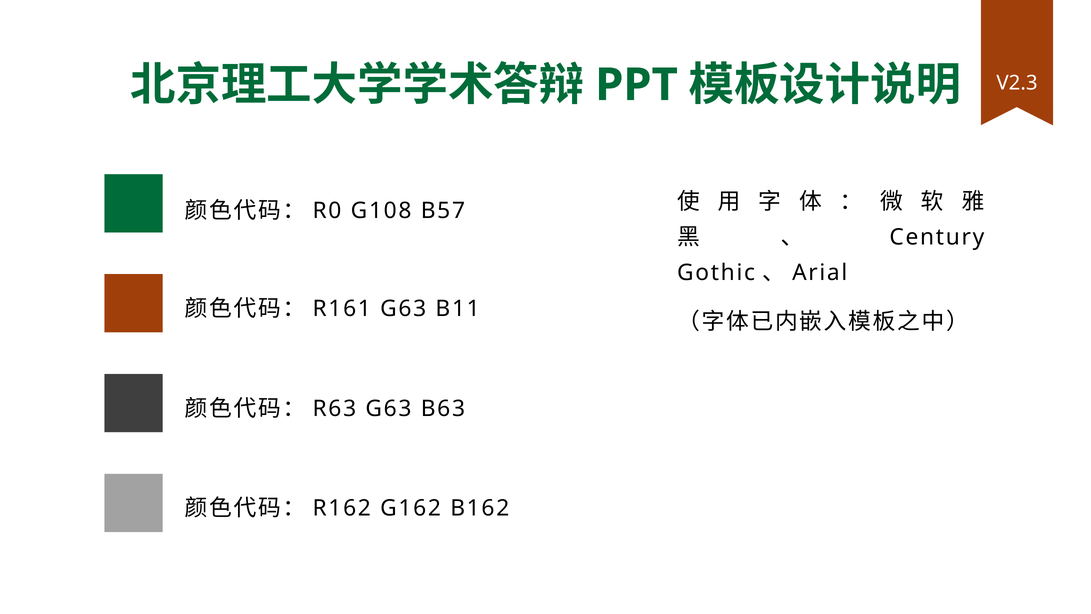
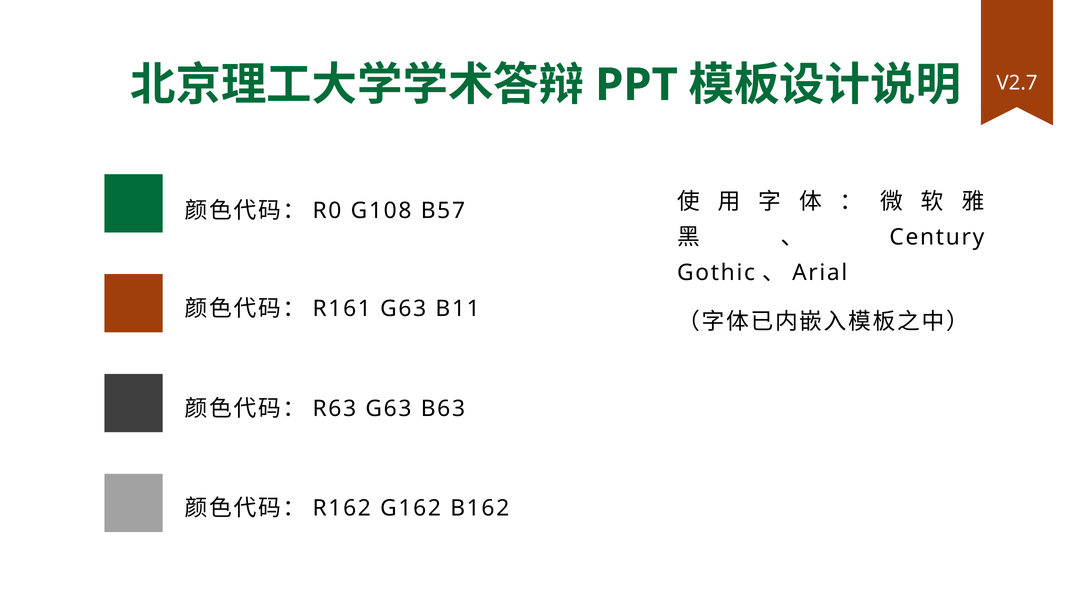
V2.3: V2.3 -> V2.7 (1017, 83)
